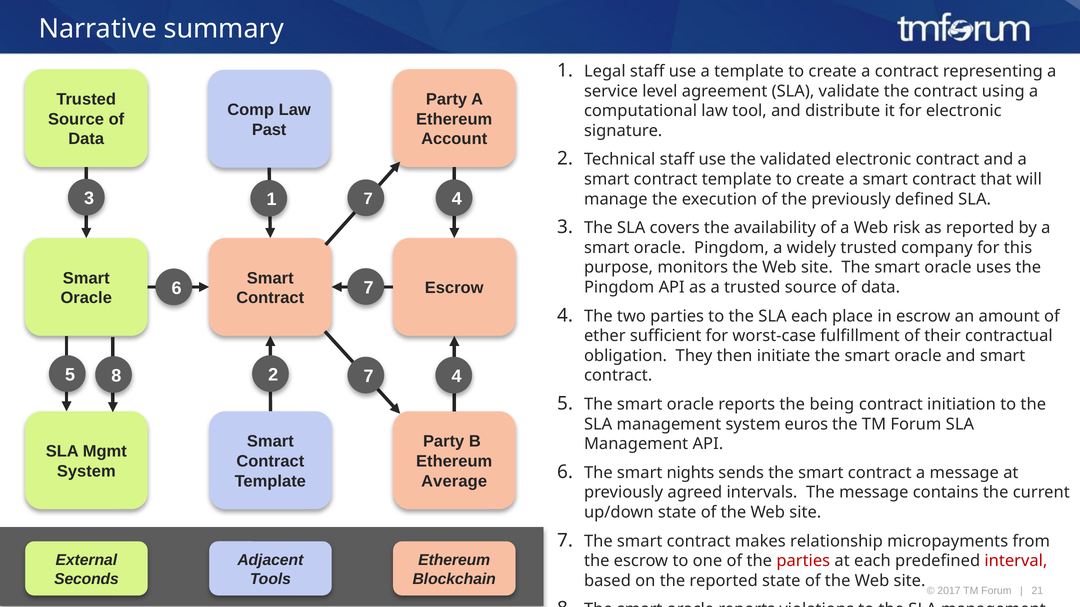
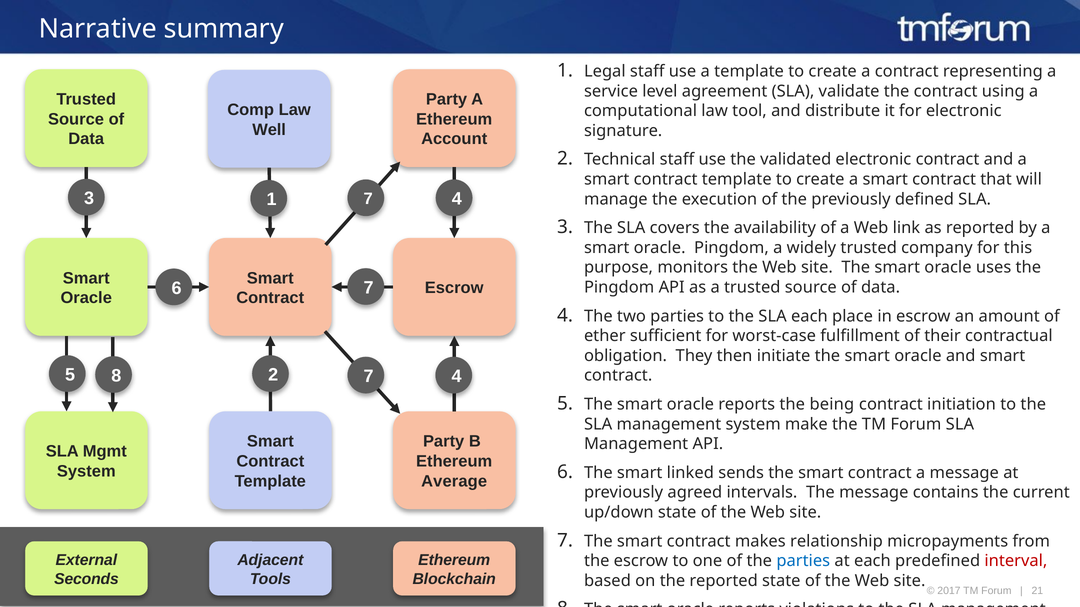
Past: Past -> Well (269, 130)
risk: risk -> link (906, 228)
euros: euros -> make (806, 424)
nights: nights -> linked (690, 473)
parties colour: red -> blue (803, 561)
